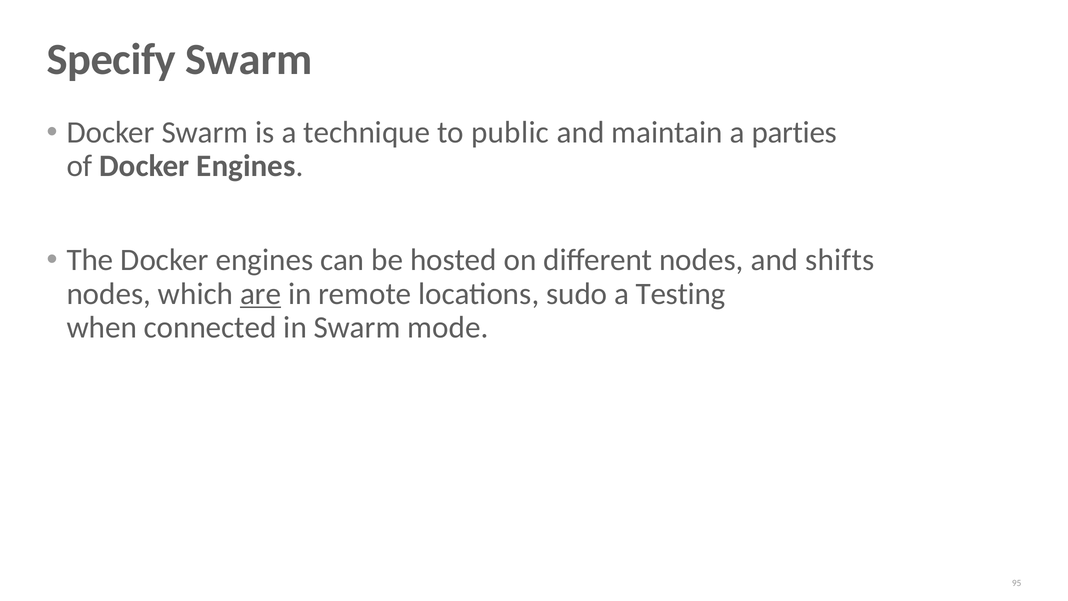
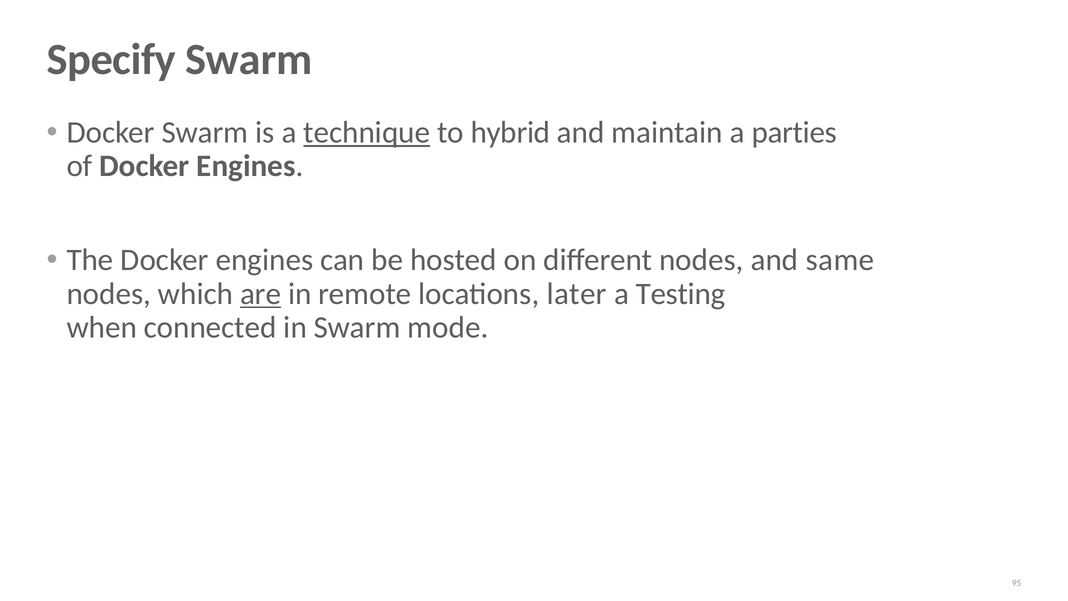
technique underline: none -> present (367, 132)
public: public -> hybrid (510, 132)
shifts: shifts -> same (840, 260)
sudo: sudo -> later (577, 294)
